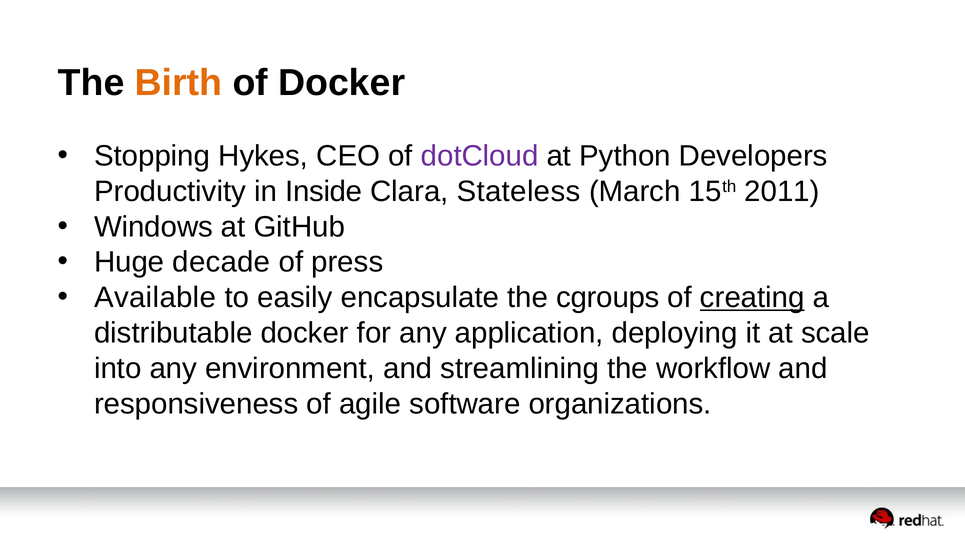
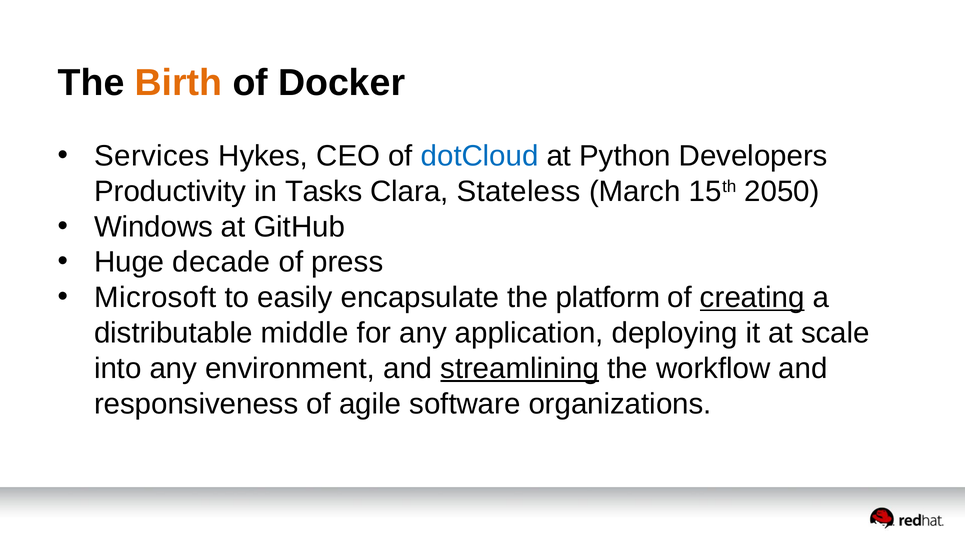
Stopping: Stopping -> Services (152, 156)
dotCloud colour: purple -> blue (480, 156)
Inside: Inside -> Tasks (324, 191)
2011: 2011 -> 2050 (782, 191)
Available: Available -> Microsoft (155, 298)
cgroups: cgroups -> platform (608, 298)
distributable docker: docker -> middle (305, 333)
streamlining underline: none -> present (520, 368)
